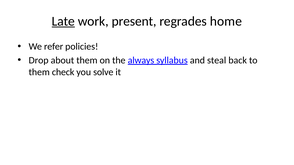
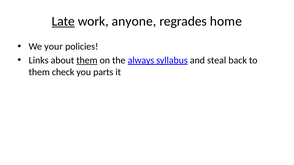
present: present -> anyone (134, 21)
refer: refer -> your (53, 47)
Drop: Drop -> Links (39, 60)
them underline: none -> present (87, 60)
solve: solve -> parts (103, 72)
